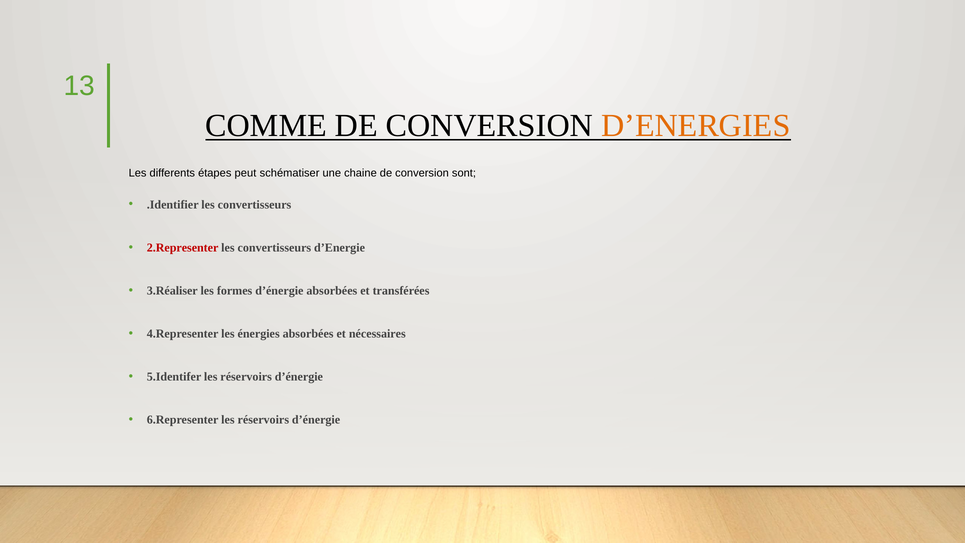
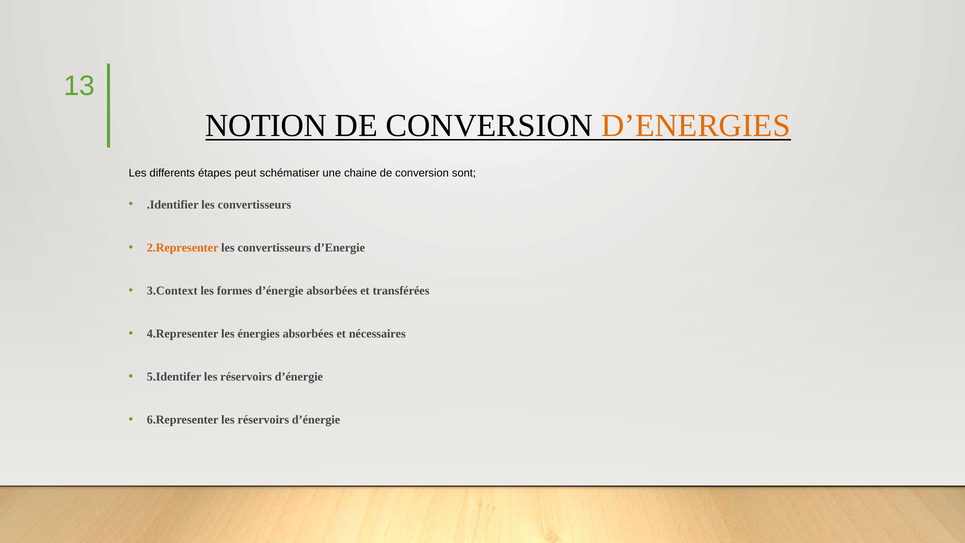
COMME: COMME -> NOTION (266, 126)
2.Representer colour: red -> orange (183, 248)
3.Réaliser: 3.Réaliser -> 3.Context (172, 291)
